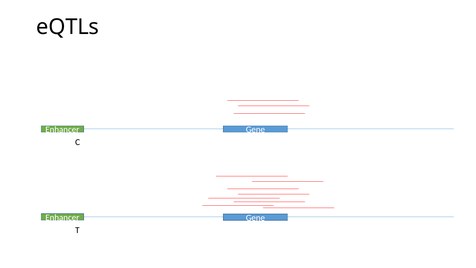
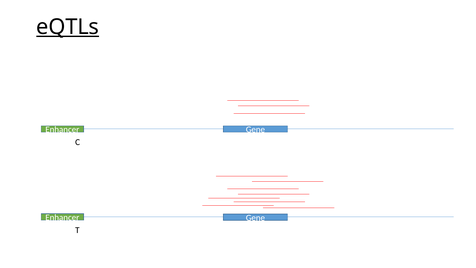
eQTLs underline: none -> present (68, 27)
